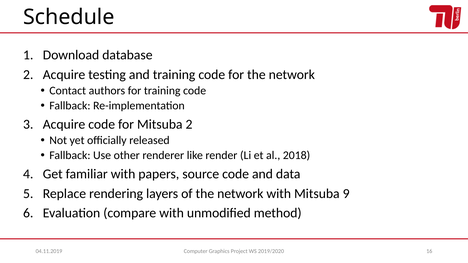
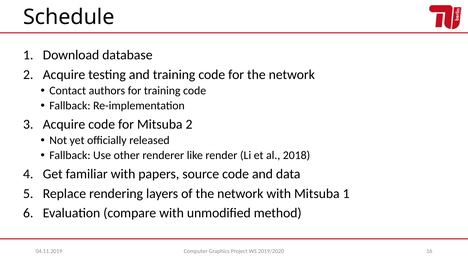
Mitsuba 9: 9 -> 1 (346, 194)
